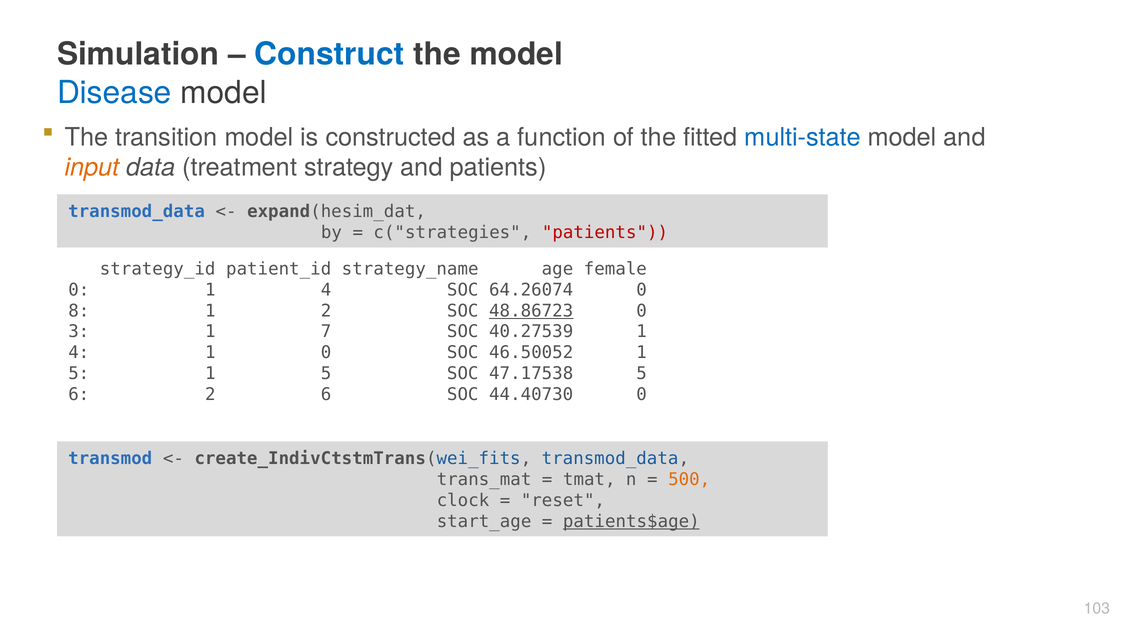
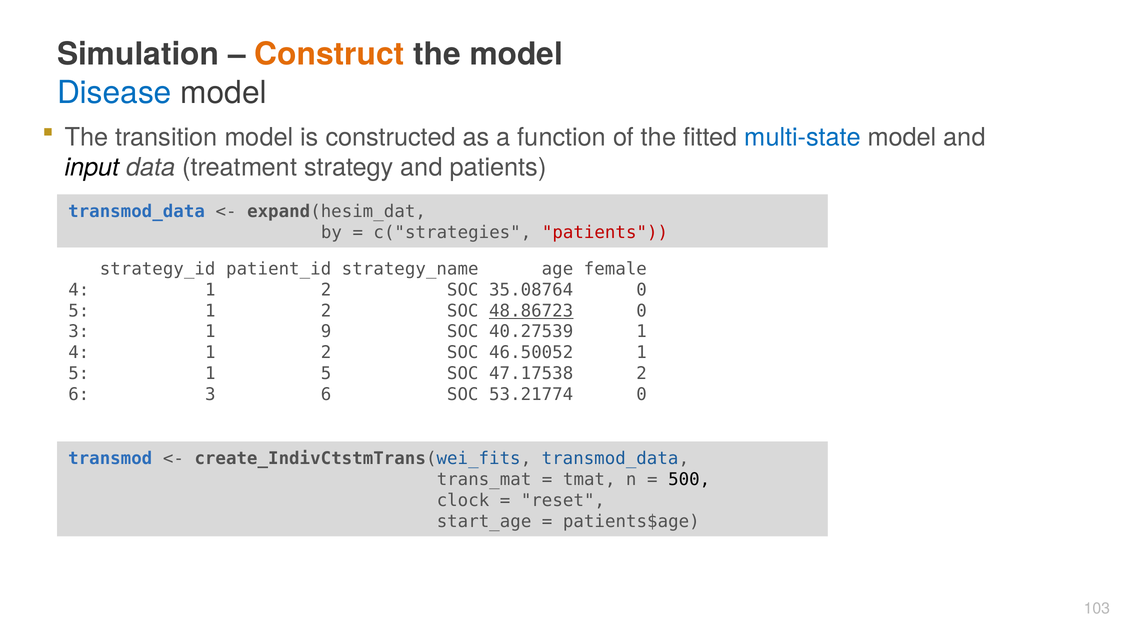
Construct colour: blue -> orange (329, 54)
input colour: orange -> black (92, 168)
0: 0 -> 4 (79, 290)
4: 4 -> 2 (326, 290)
64.26074: 64.26074 -> 35.08764 (531, 290)
8: 8 -> 5 (79, 311)
7: 7 -> 9 (326, 332)
0: 0 -> 2 (326, 353)
47.17538 5: 5 -> 2 (642, 374)
6 2: 2 -> 3 (210, 394)
44.40730: 44.40730 -> 53.21774 (531, 394)
500 colour: orange -> black (689, 480)
patients$age underline: present -> none (631, 521)
